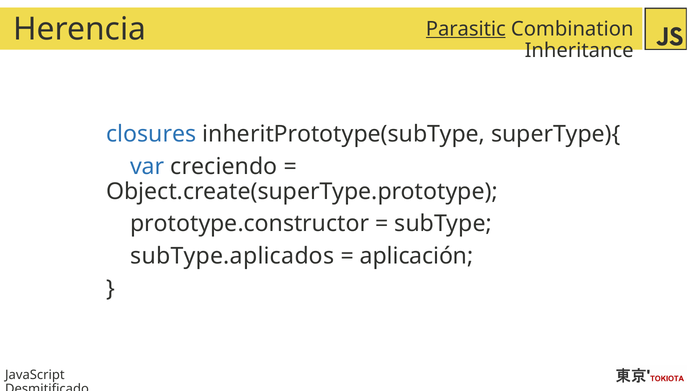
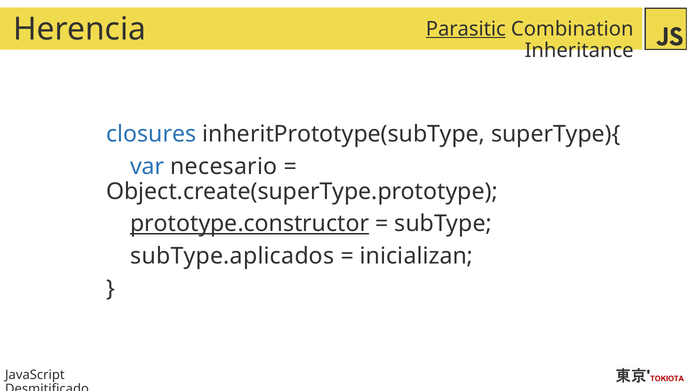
creciendo: creciendo -> necesario (224, 166)
prototype.constructor underline: none -> present (250, 223)
aplicación: aplicación -> inicializan (417, 256)
